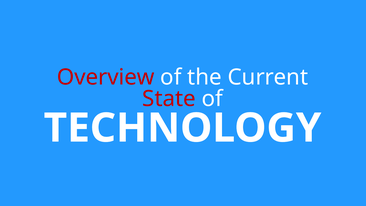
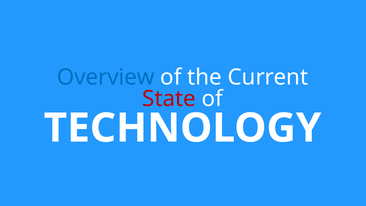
Overview colour: red -> blue (106, 77)
